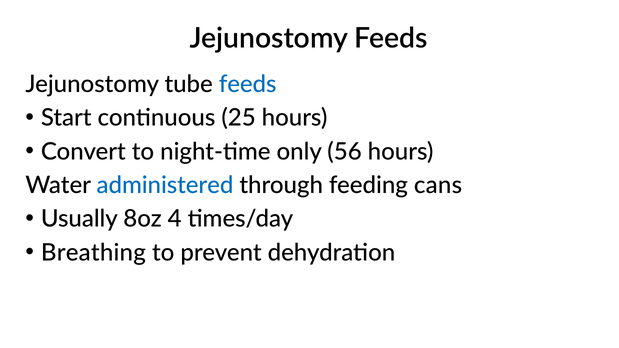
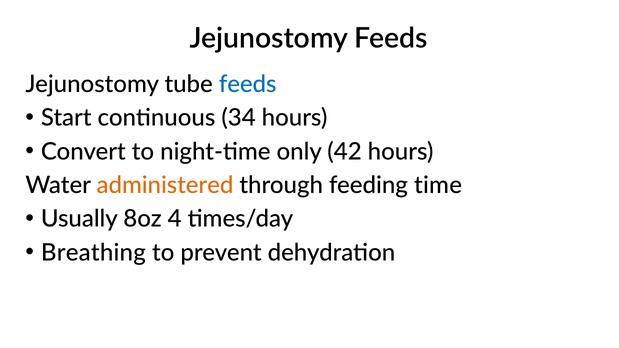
25: 25 -> 34 (239, 118)
56: 56 -> 42 (345, 152)
administered colour: blue -> orange (165, 185)
cans: cans -> time (438, 185)
